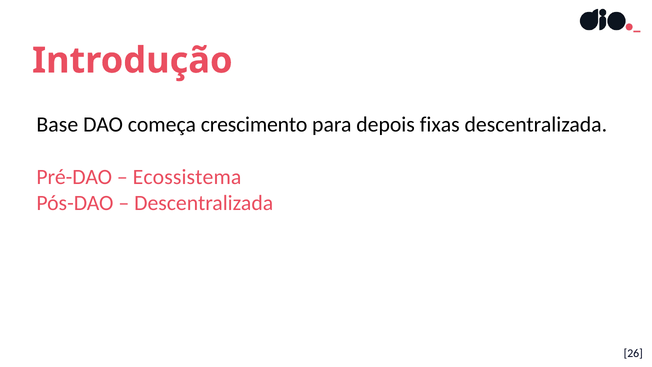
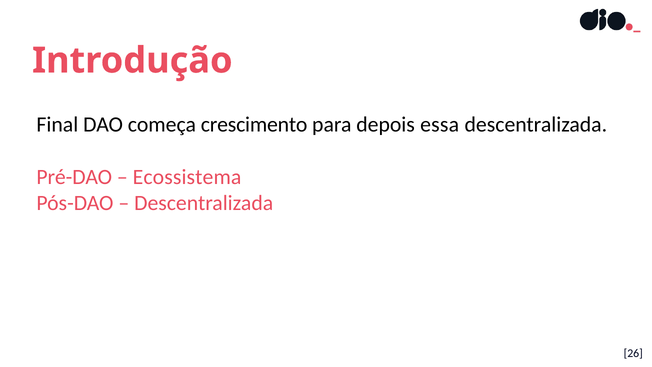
Base: Base -> Final (57, 125)
fixas: fixas -> essa (440, 125)
